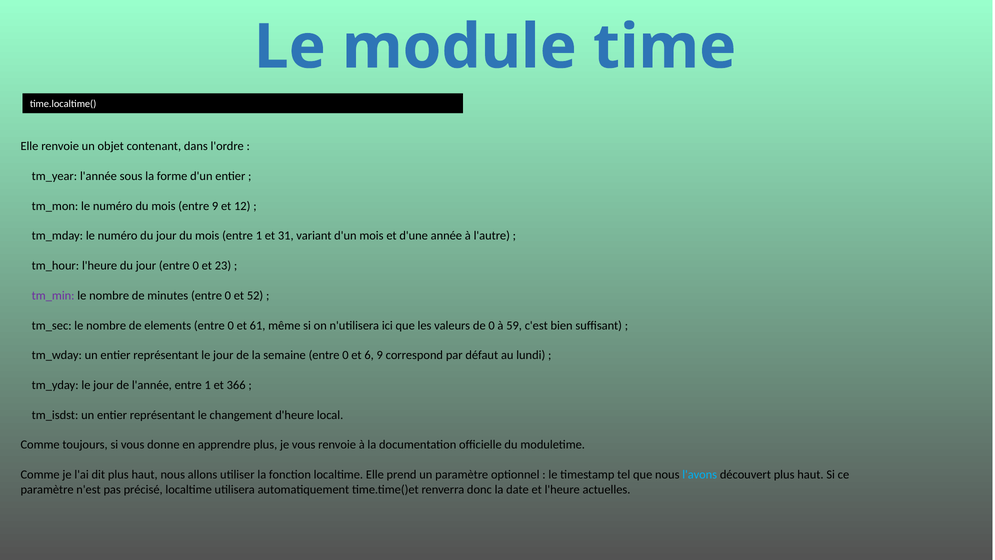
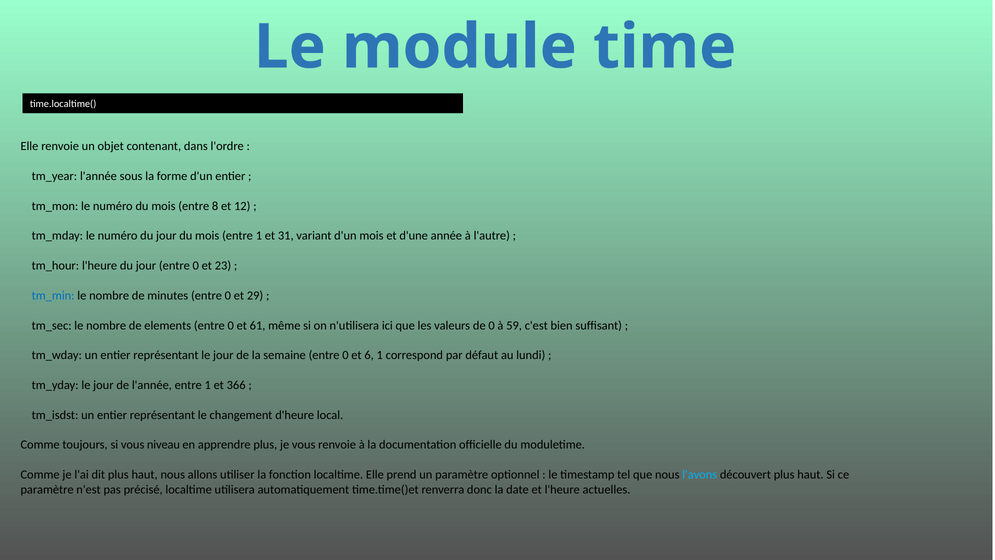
entre 9: 9 -> 8 (215, 206)
tm_min colour: purple -> blue (53, 295)
52: 52 -> 29 (255, 295)
6 9: 9 -> 1 (380, 355)
donne: donne -> niveau (163, 445)
